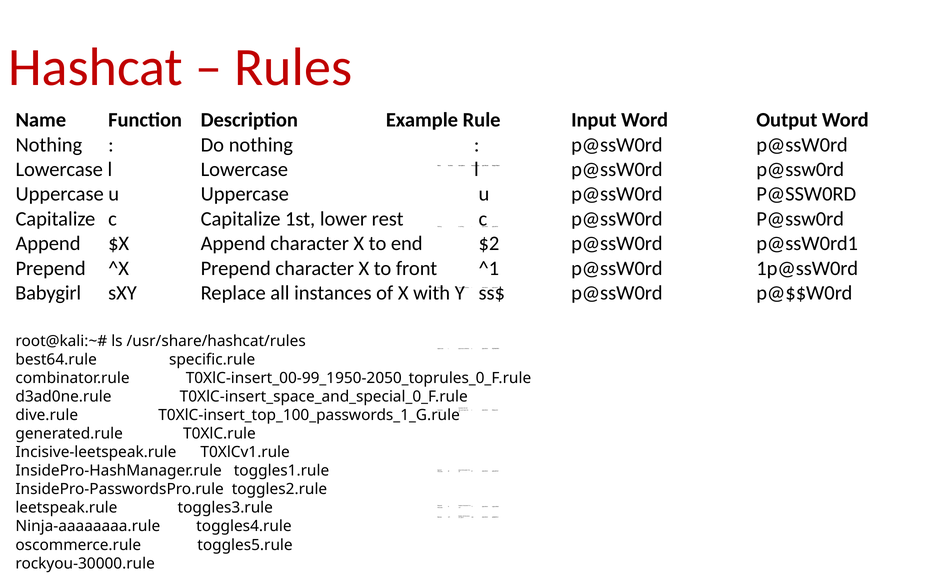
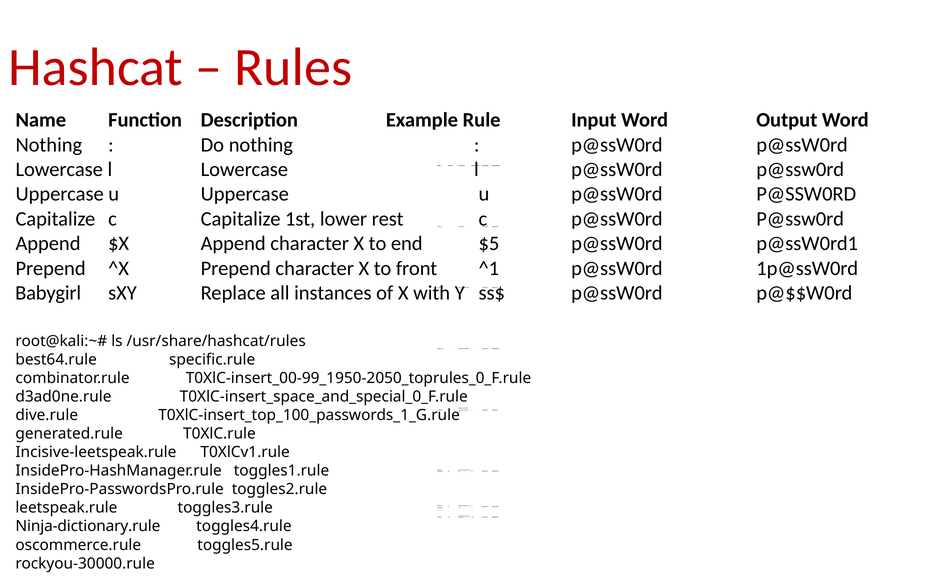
$2: $2 -> $5 (489, 243)
Ninja-aaaaaaaa.rule: Ninja-aaaaaaaa.rule -> Ninja-dictionary.rule (88, 526)
